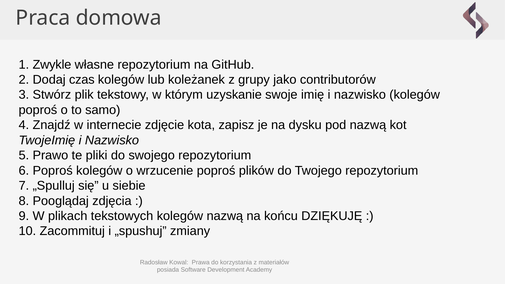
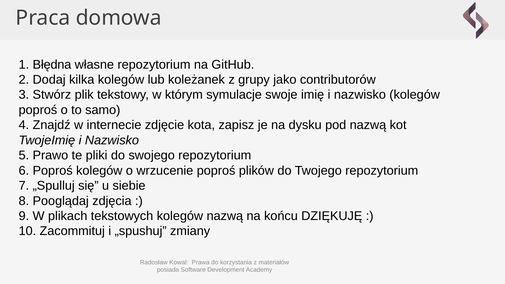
Zwykle: Zwykle -> Błędna (52, 65)
czas: czas -> kilka (82, 80)
uzyskanie: uzyskanie -> symulacje (234, 95)
